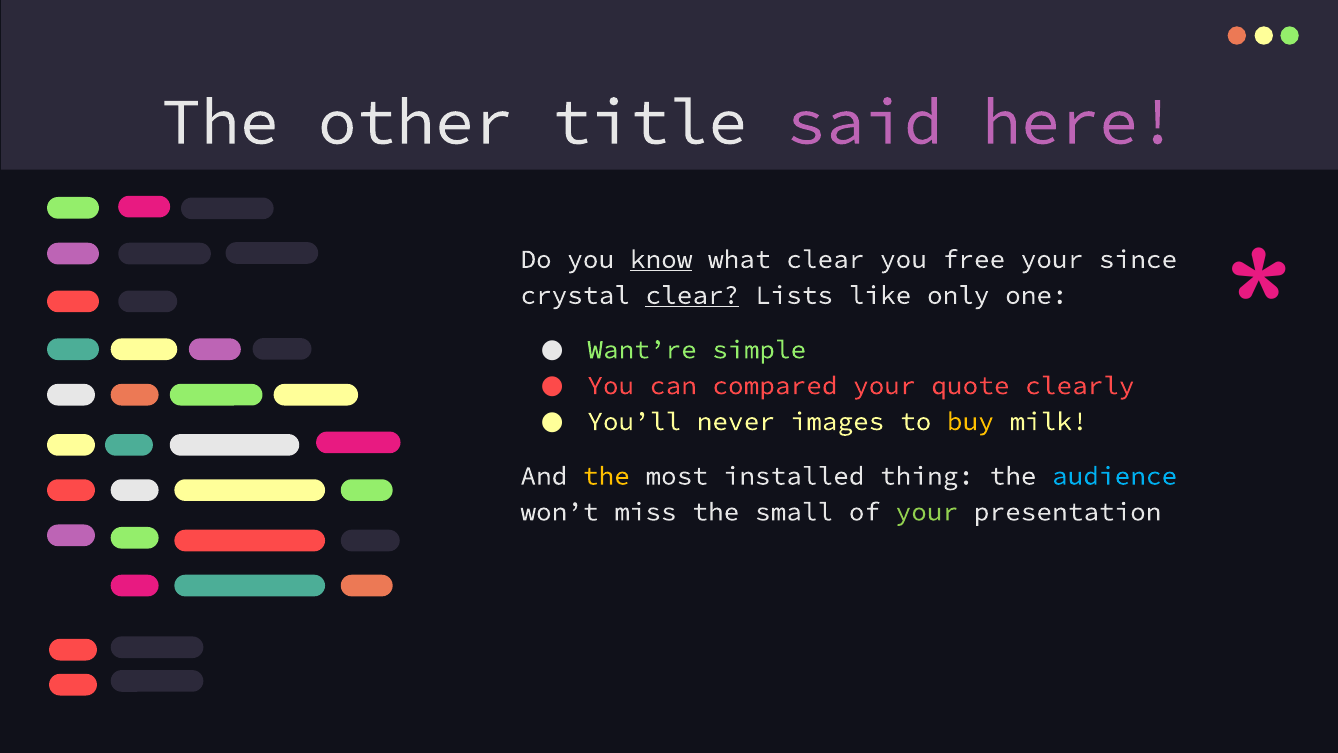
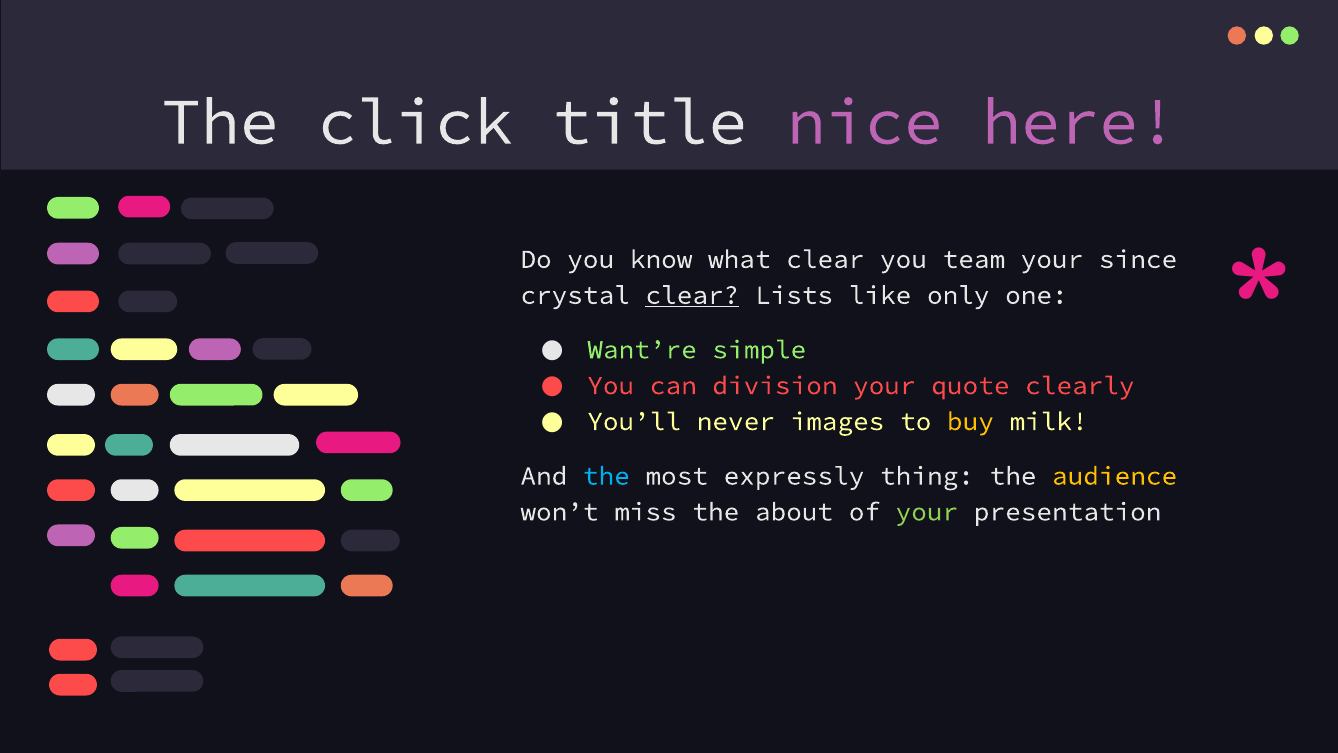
other: other -> click (415, 122)
said: said -> nice (865, 122)
know underline: present -> none (661, 259)
free: free -> team (974, 259)
compared: compared -> division (775, 385)
the colour: yellow -> light blue (606, 476)
installed: installed -> expressly (794, 476)
audience colour: light blue -> yellow (1115, 476)
small: small -> about (794, 512)
